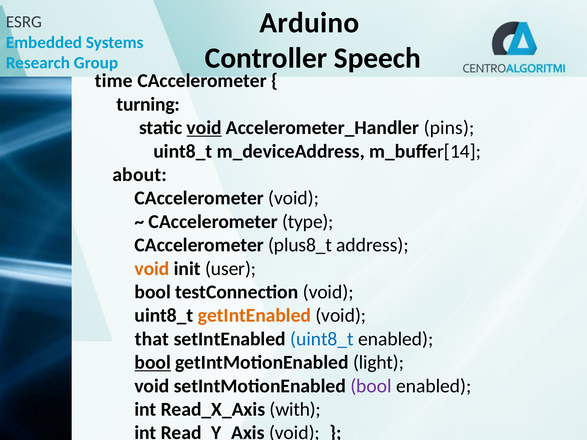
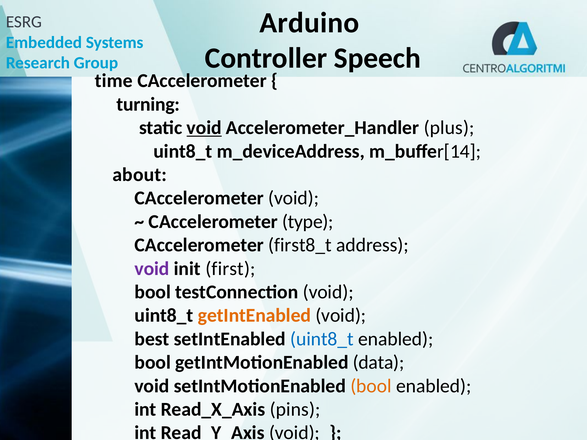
pins: pins -> plus (449, 128)
plus8_t: plus8_t -> first8_t (300, 245)
void colour: orange -> purple (152, 269)
user: user -> first (230, 269)
that: that -> best (152, 339)
bool underline: present -> none (153, 363)
light: light -> data (378, 363)
bool colour: purple -> orange (371, 386)
with: with -> pins (295, 410)
